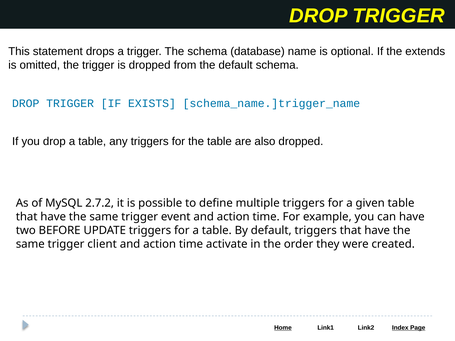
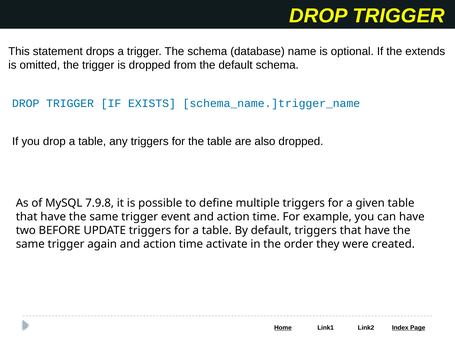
2.7.2: 2.7.2 -> 7.9.8 (100, 203)
client: client -> again (102, 244)
